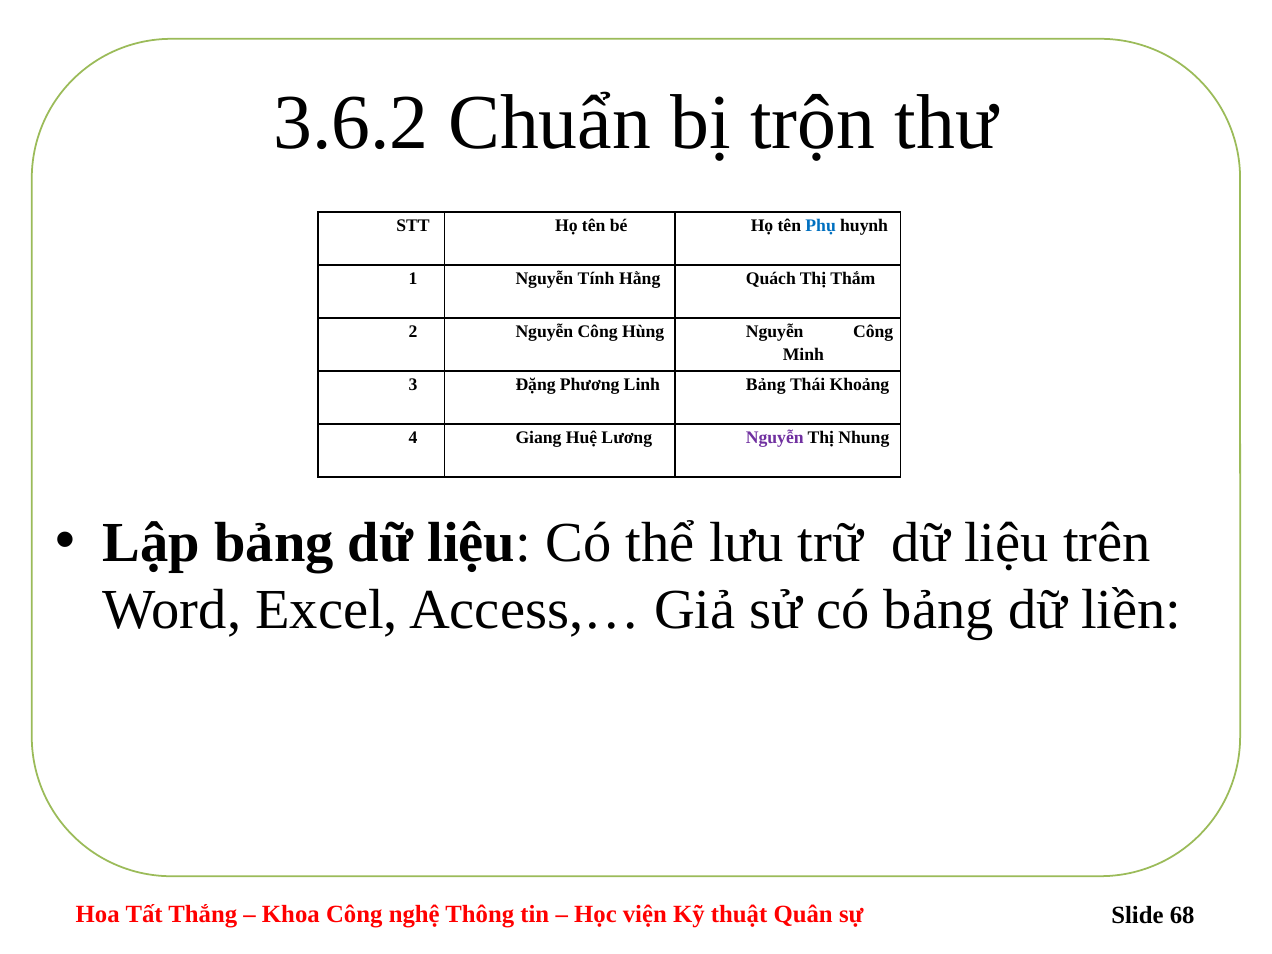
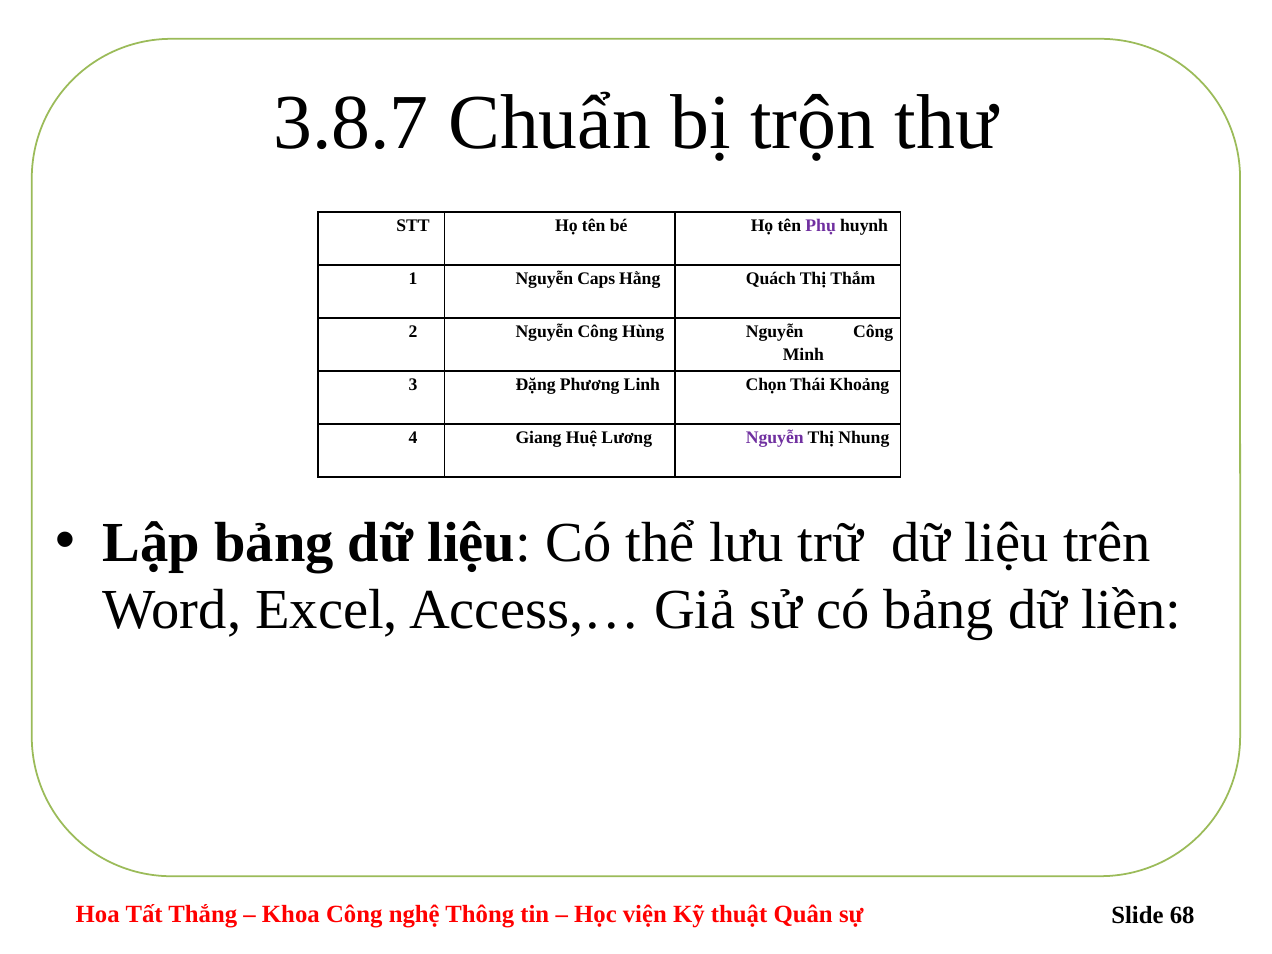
3.6.2: 3.6.2 -> 3.8.7 (351, 123)
Phụ colour: blue -> purple (821, 226)
Tính: Tính -> Caps (596, 279)
Linh Bảng: Bảng -> Chọn (766, 385)
